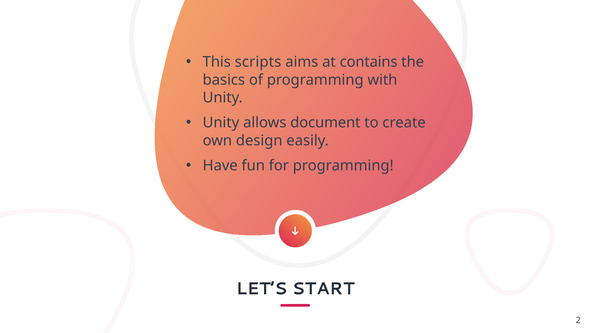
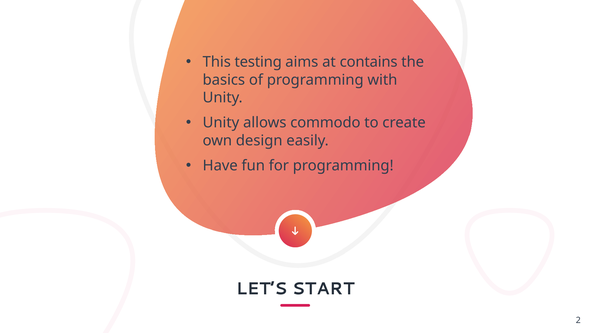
scripts: scripts -> testing (258, 62)
document: document -> commodo (325, 123)
